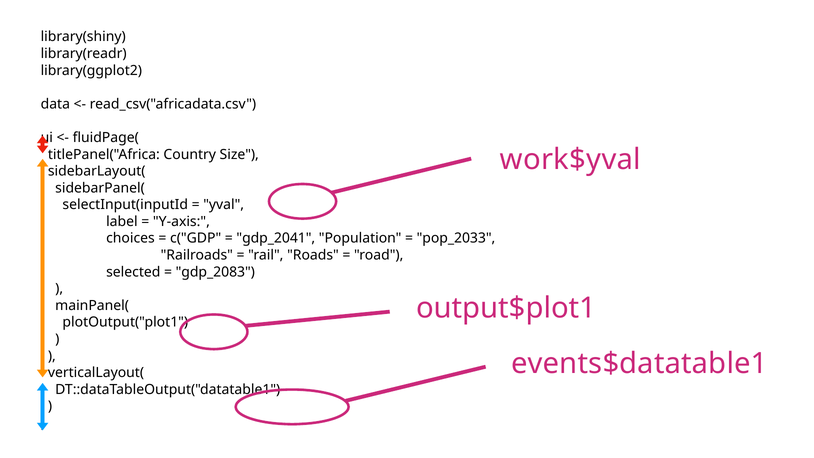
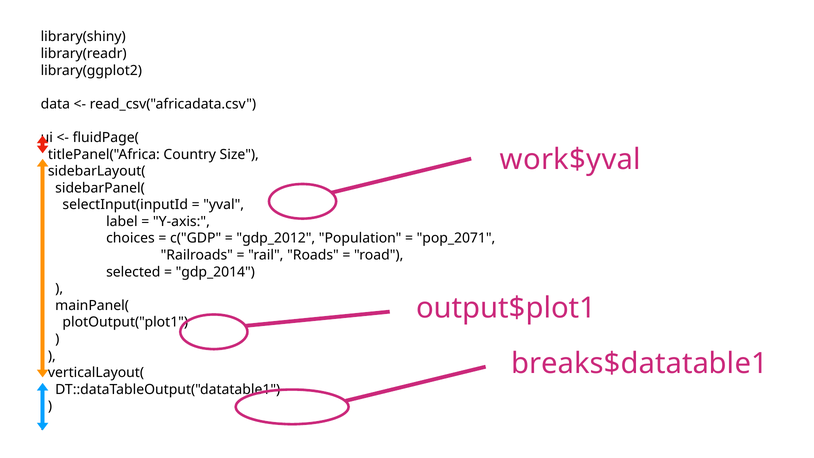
gdp_2041: gdp_2041 -> gdp_2012 (276, 238)
pop_2033: pop_2033 -> pop_2071 (456, 238)
gdp_2083: gdp_2083 -> gdp_2014 (215, 272)
events$datatable1: events$datatable1 -> breaks$datatable1 (640, 364)
